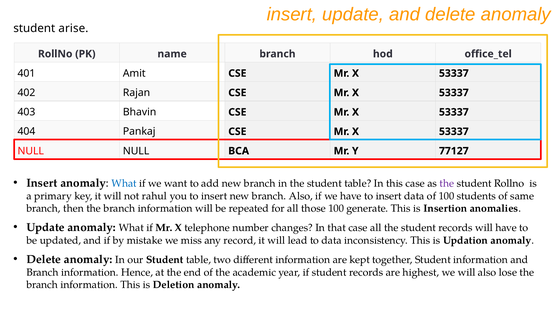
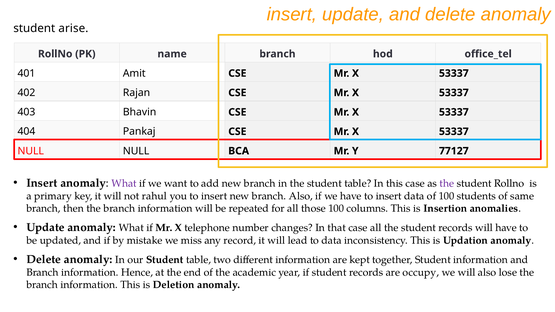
What colour: blue -> purple (124, 183)
generate: generate -> columns (367, 209)
highest: highest -> occupy (421, 272)
